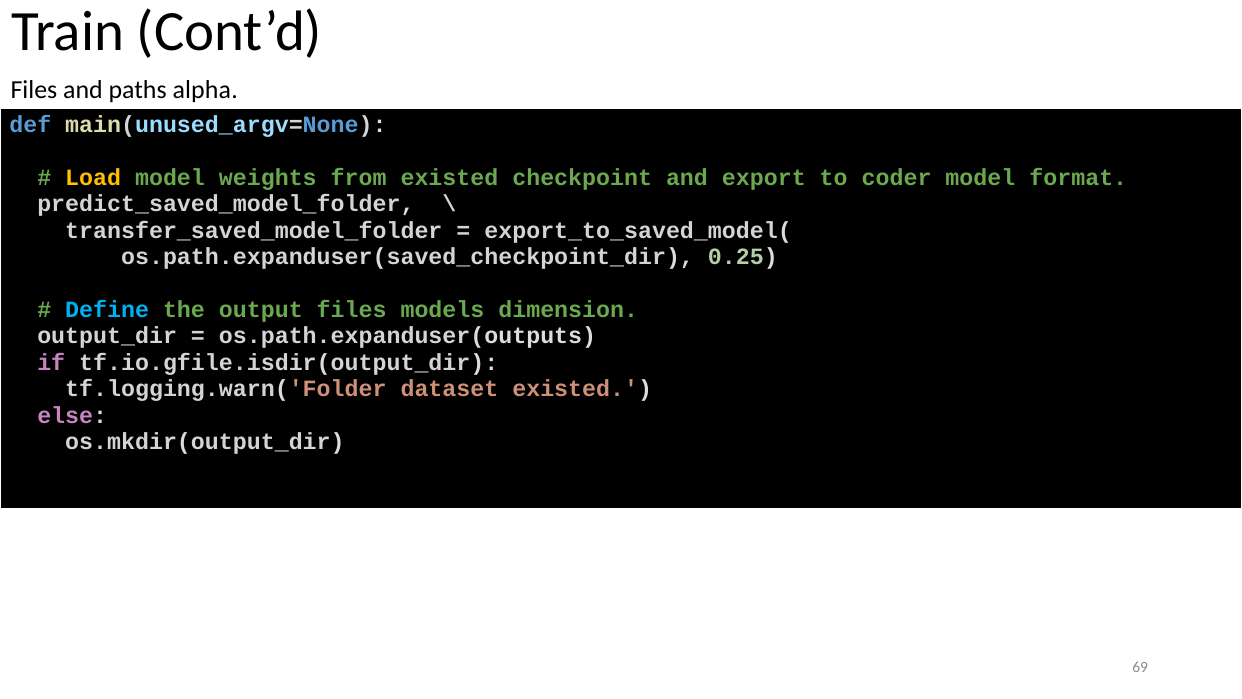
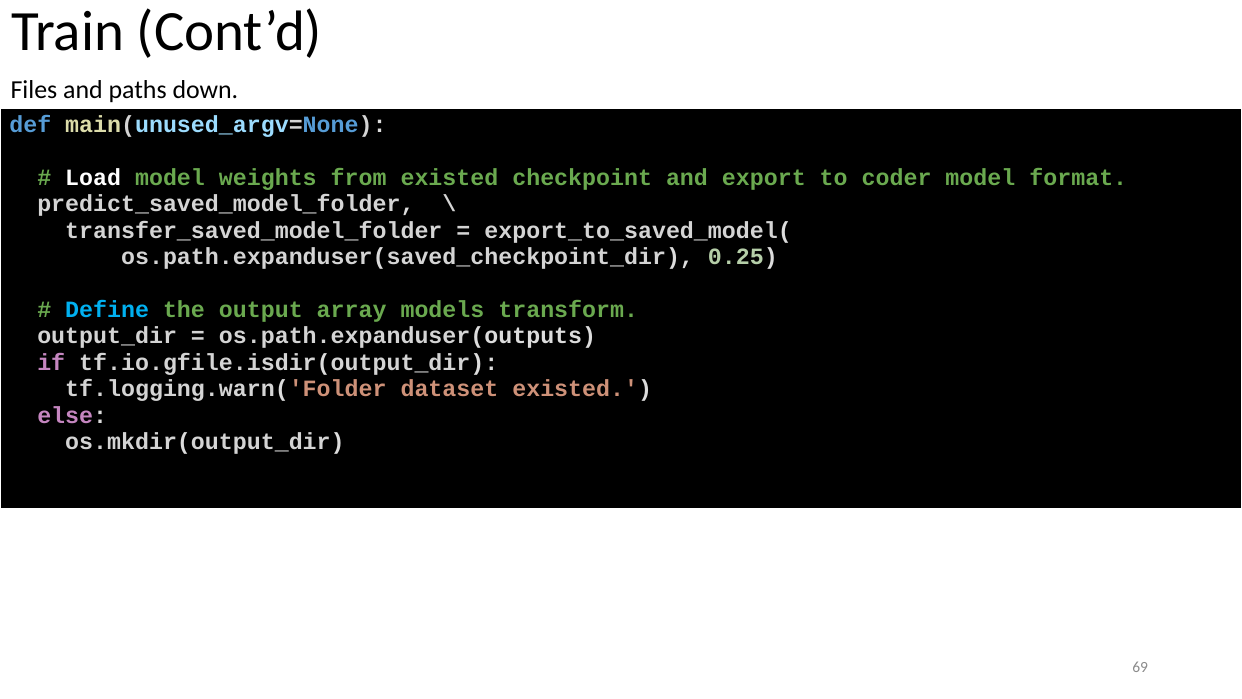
alpha: alpha -> down (205, 90)
Load colour: yellow -> white (93, 178)
output files: files -> array (352, 310)
dimension: dimension -> transform (568, 310)
